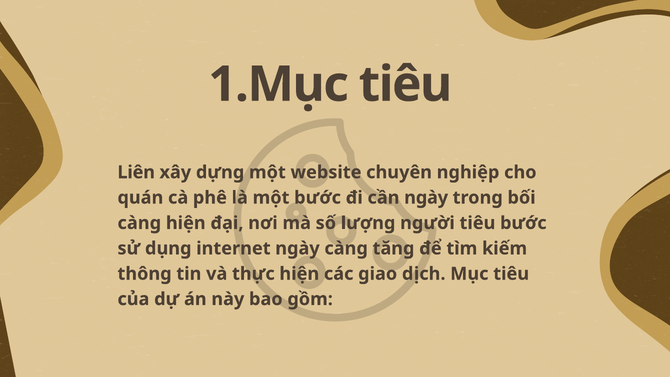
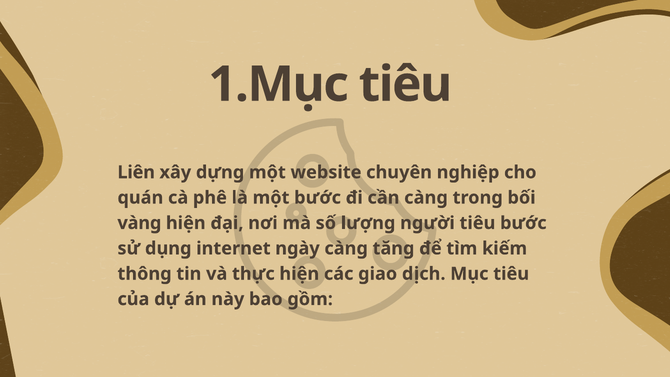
cần ngày: ngày -> càng (426, 198)
càng: càng -> vàng (139, 223)
